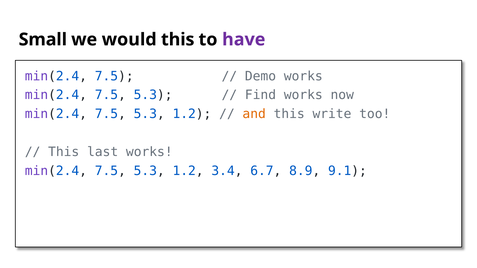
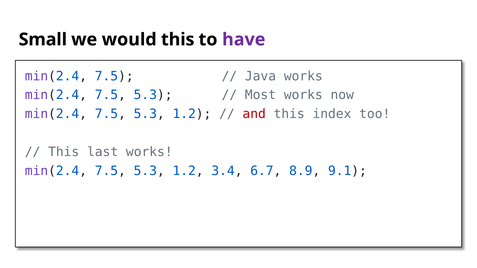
Demo: Demo -> Java (260, 76)
Find: Find -> Most (260, 95)
and colour: orange -> red (254, 114)
write: write -> index (332, 114)
